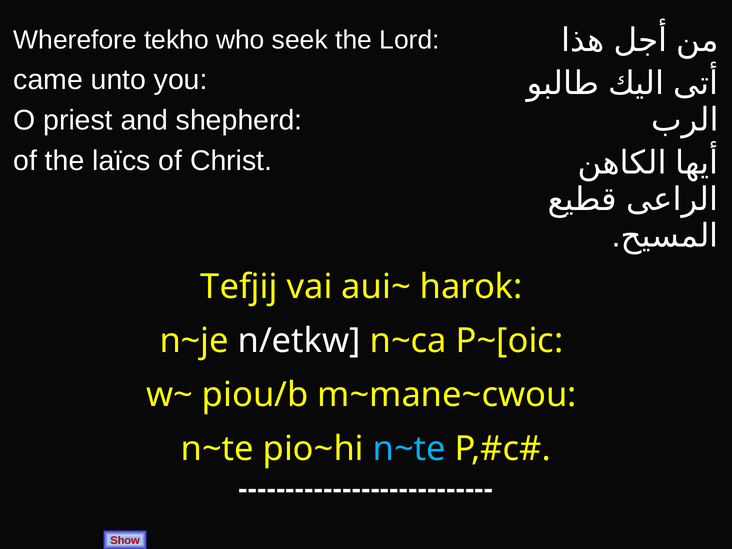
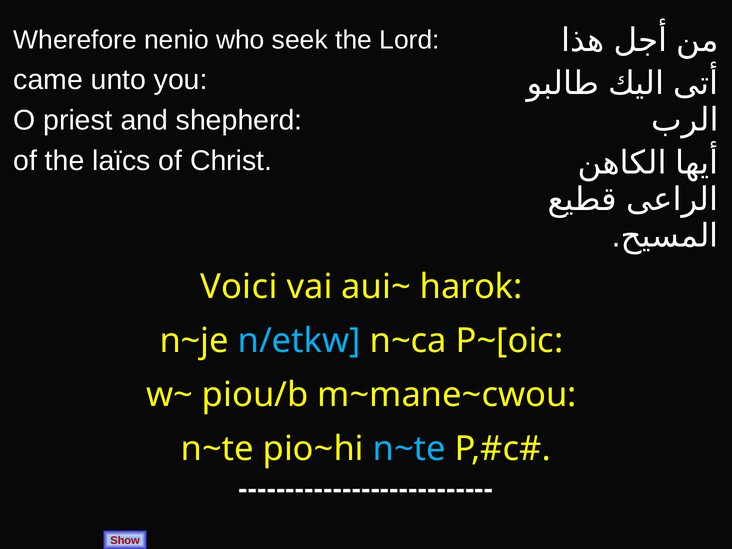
tekho: tekho -> nenio (176, 40)
Tefjij: Tefjij -> Voici (239, 287)
n/etkw colour: white -> light blue (299, 341)
